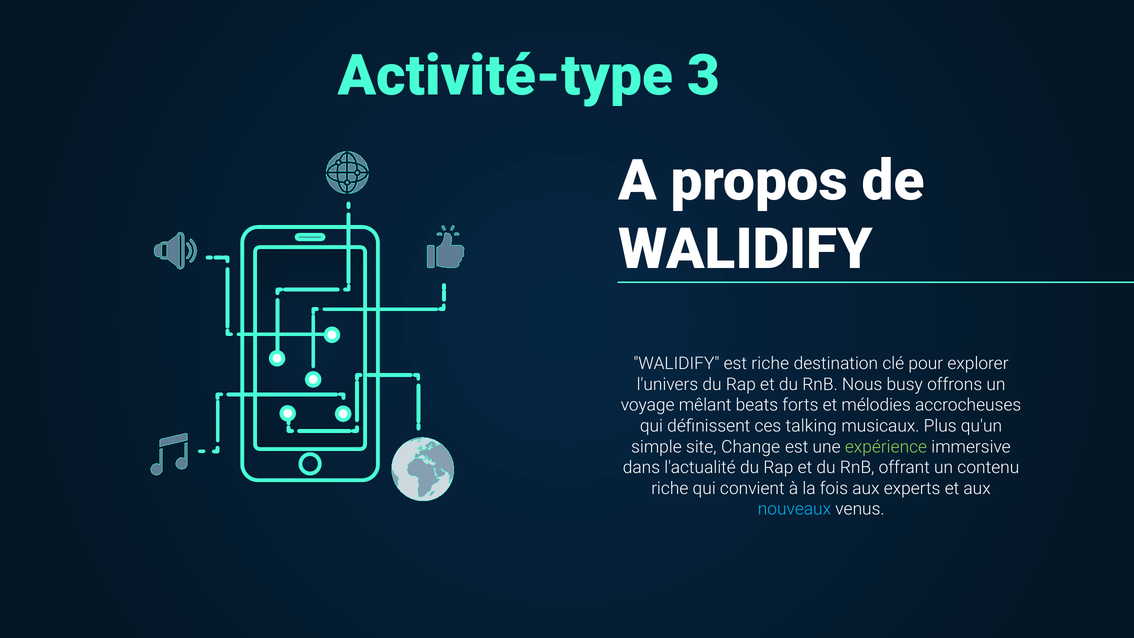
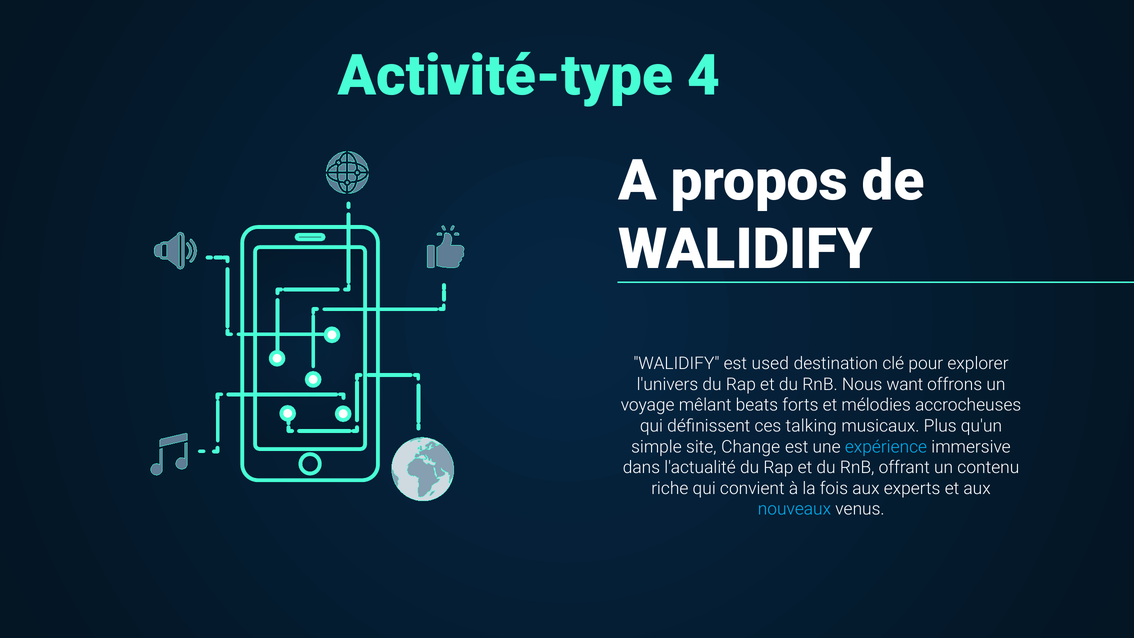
3: 3 -> 4 (704, 76)
est riche: riche -> used (770, 364)
busy: busy -> want (905, 384)
expérience colour: light green -> light blue (886, 447)
